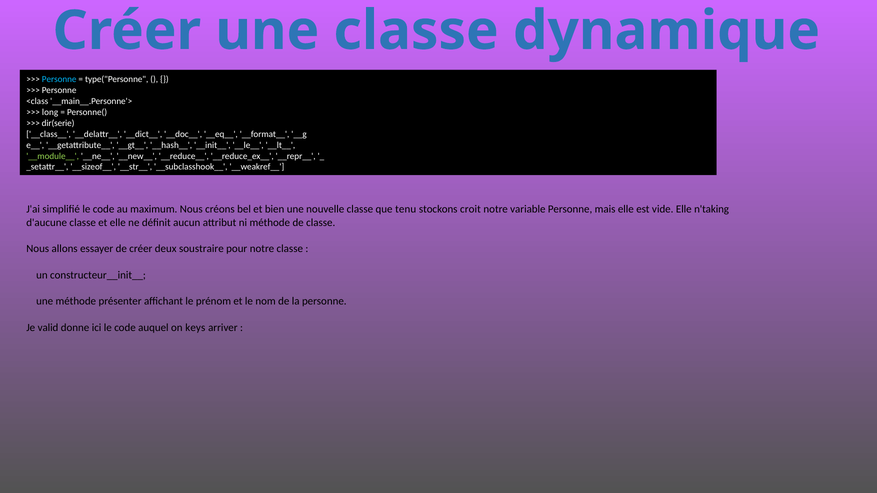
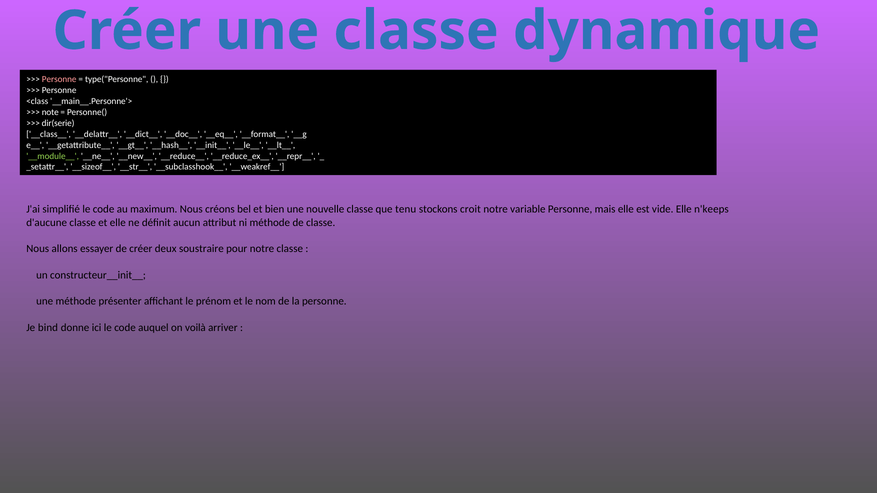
Personne colour: light blue -> pink (59, 79)
long: long -> note (50, 112)
n'taking: n'taking -> n'keeps (711, 209)
valid: valid -> bind (48, 328)
keys: keys -> voilà (195, 328)
